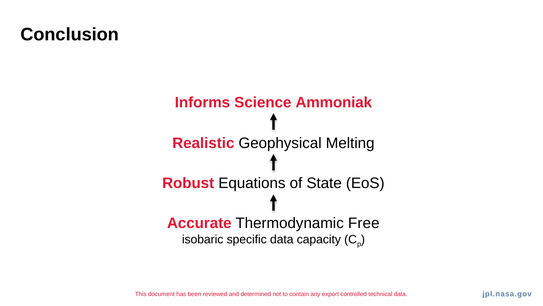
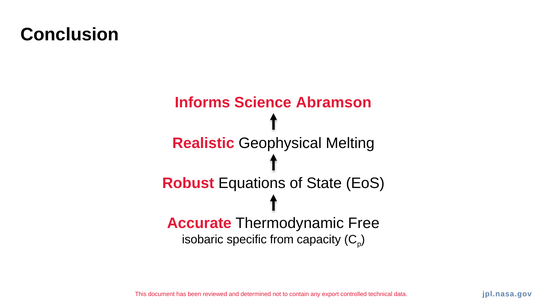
Ammoniak: Ammoniak -> Abramson (334, 102)
specific data: data -> from (282, 239)
